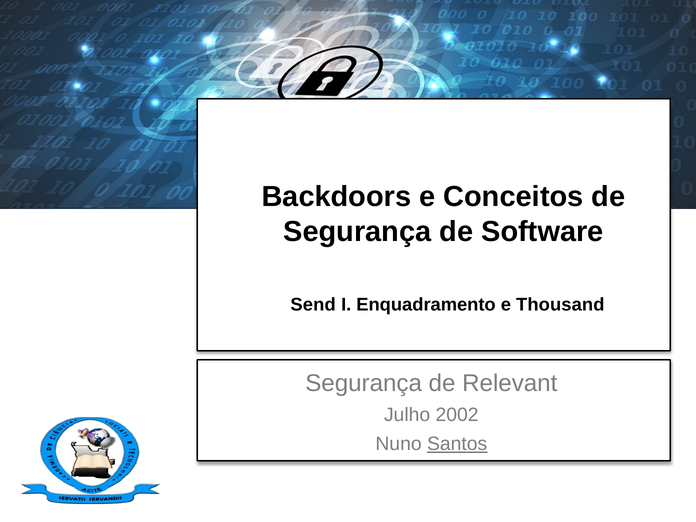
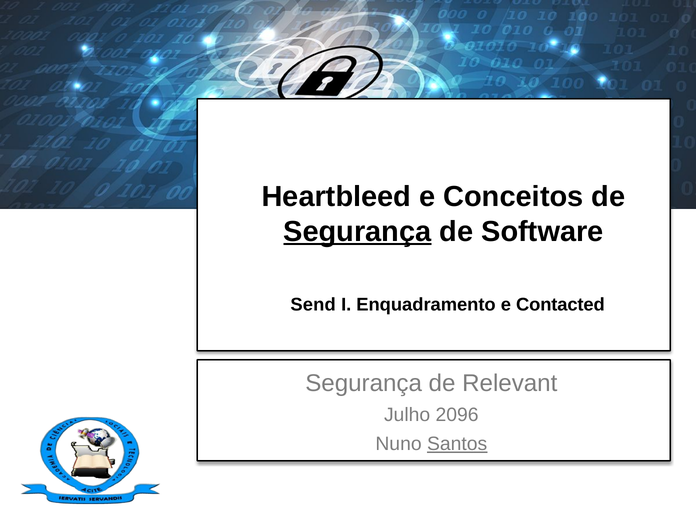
Backdoors: Backdoors -> Heartbleed (336, 197)
Segurança underline: none -> present (357, 232)
Thousand: Thousand -> Contacted (560, 305)
2002: 2002 -> 2096 (457, 415)
